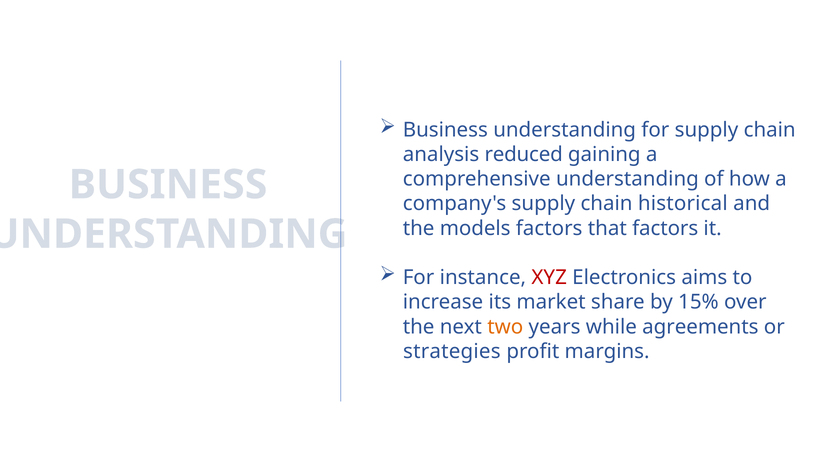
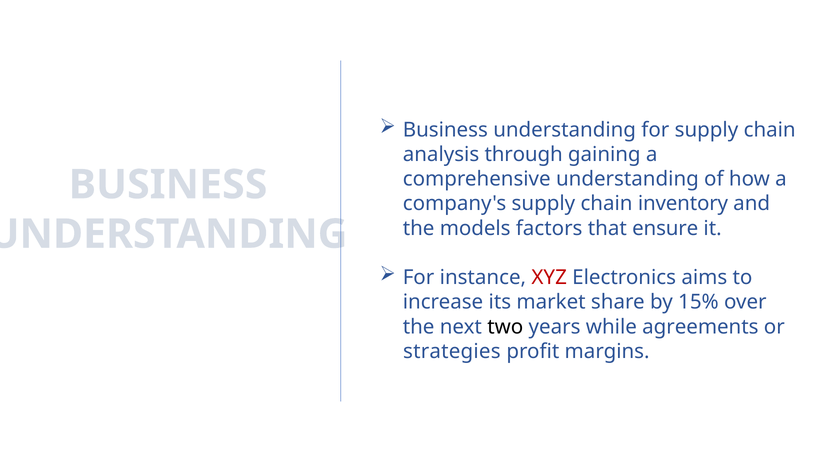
reduced: reduced -> through (524, 155)
historical: historical -> inventory (683, 204)
that factors: factors -> ensure (665, 229)
two colour: orange -> black (505, 327)
